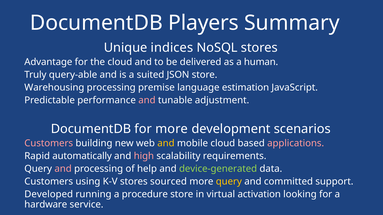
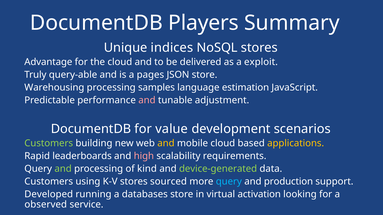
human: human -> exploit (261, 62)
suited: suited -> pages (150, 75)
premise: premise -> samples (156, 88)
for more: more -> value (172, 129)
Customers colour: pink -> light green (49, 144)
applications colour: pink -> yellow (296, 144)
automatically: automatically -> leaderboards (82, 156)
and colour: pink -> light green (63, 169)
help: help -> kind (147, 169)
query colour: yellow -> light blue (229, 182)
committed: committed -> production (288, 182)
procedure: procedure -> databases (145, 195)
hardware: hardware -> observed (46, 205)
